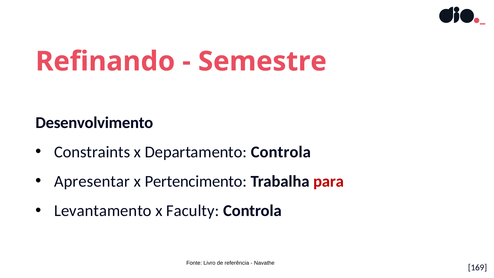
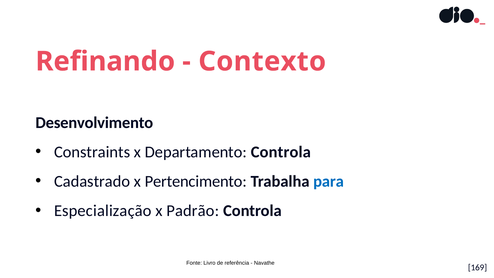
Semestre: Semestre -> Contexto (262, 61)
Apresentar: Apresentar -> Cadastrado (92, 181)
para colour: red -> blue (329, 181)
Levantamento: Levantamento -> Especialização (103, 211)
Faculty: Faculty -> Padrão (193, 211)
